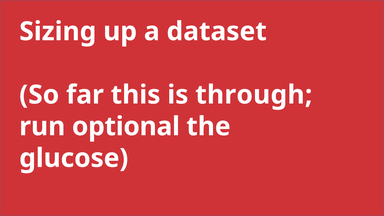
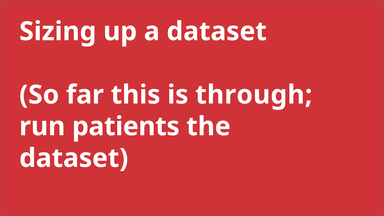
optional: optional -> patients (126, 127)
glucose: glucose -> dataset (74, 158)
